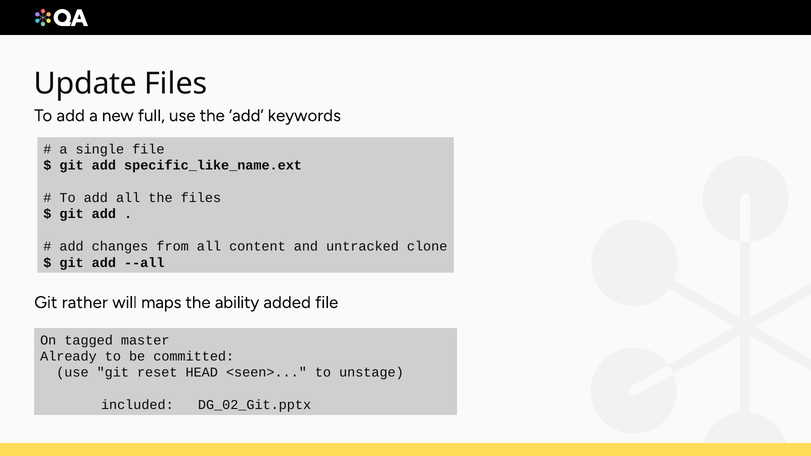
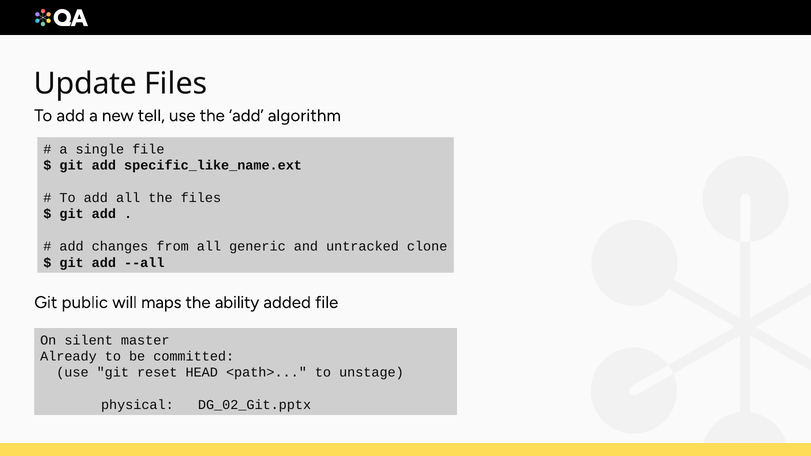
full: full -> tell (151, 116)
keywords: keywords -> algorithm (304, 116)
content: content -> generic (257, 247)
rather: rather -> public (85, 303)
tagged: tagged -> silent (89, 340)
<seen>: <seen> -> <path> (266, 373)
included: included -> physical (137, 405)
